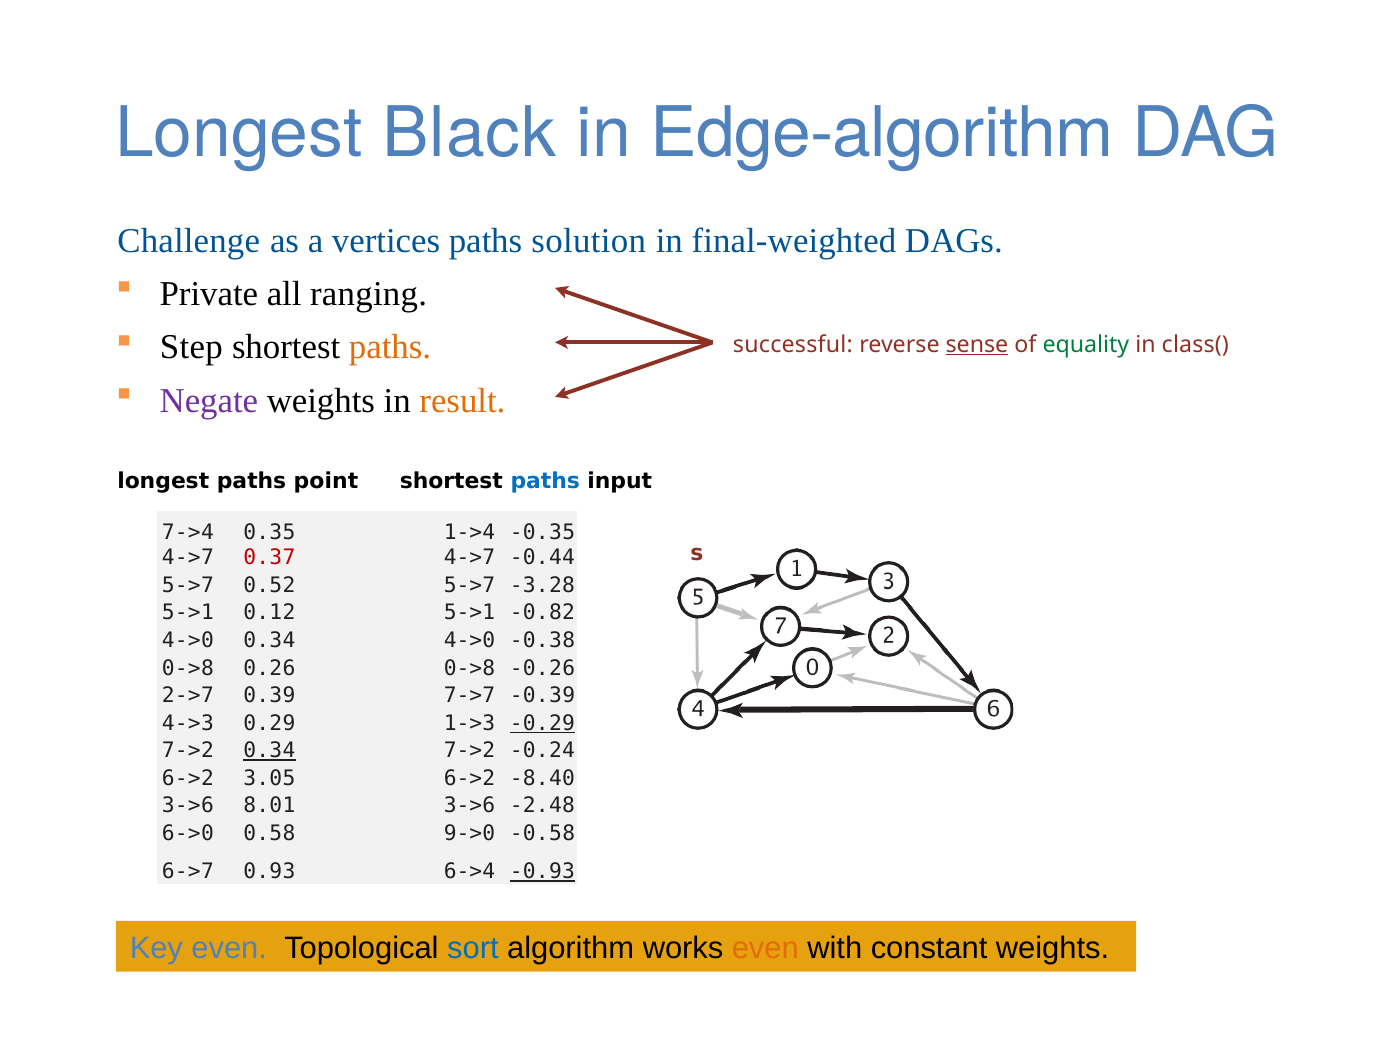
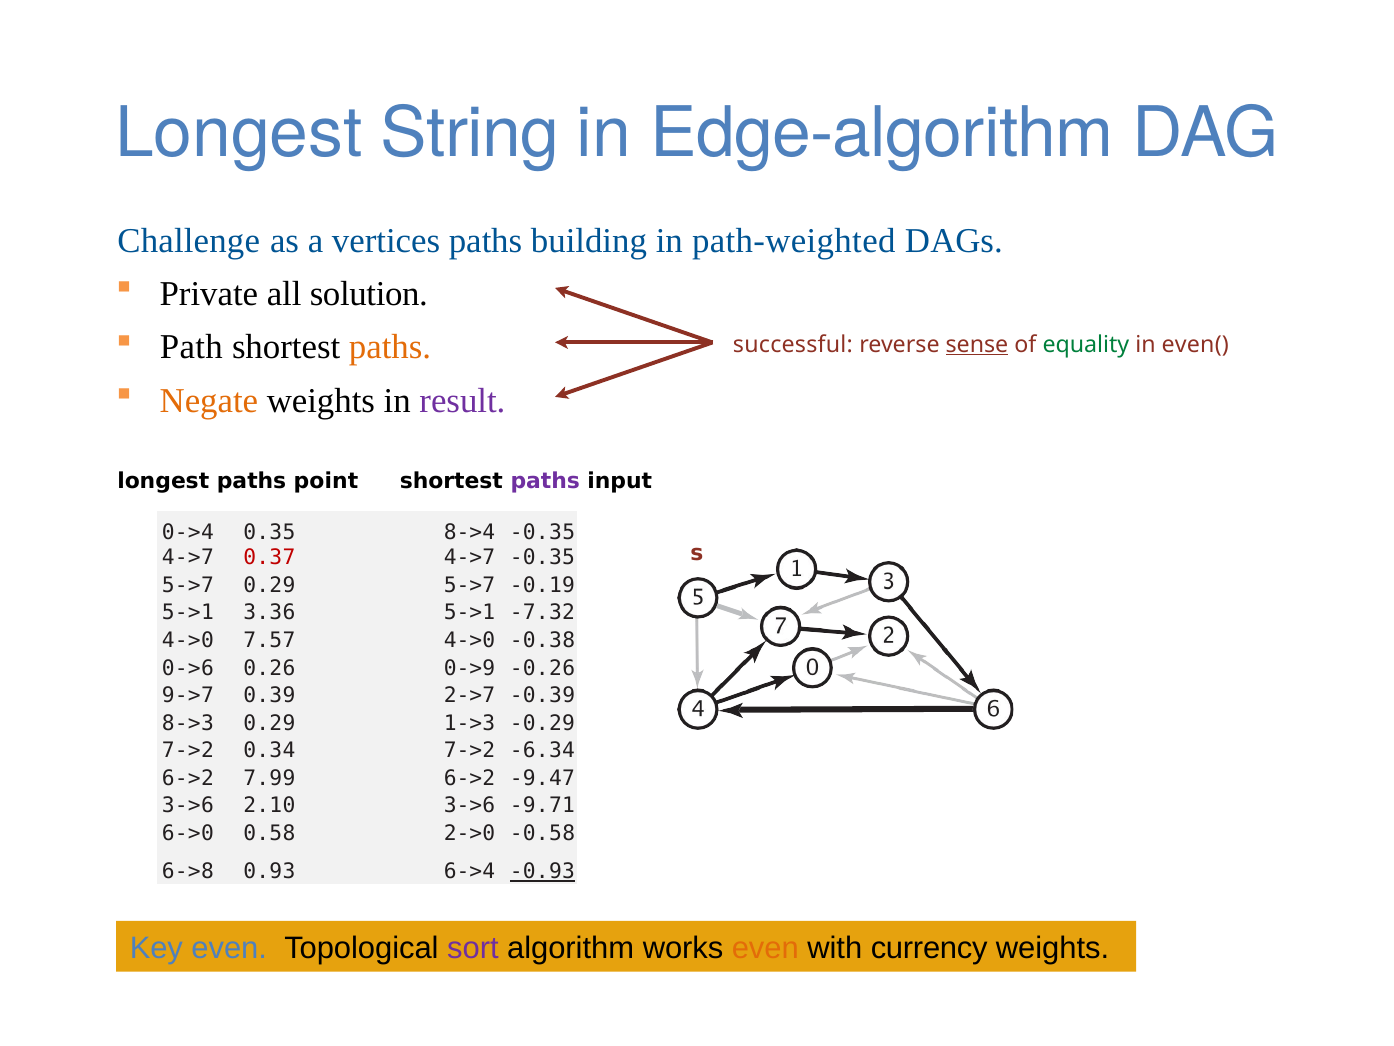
Black: Black -> String (470, 134)
solution: solution -> building (589, 240)
final-weighted: final-weighted -> path-weighted (794, 240)
ranging: ranging -> solution (369, 294)
Step: Step -> Path (191, 347)
class(: class( -> even( (1195, 344)
Negate colour: purple -> orange (209, 401)
result colour: orange -> purple (462, 401)
paths colour: blue -> purple (545, 481)
7->4: 7->4 -> 0->4 (188, 533)
1->4: 1->4 -> 8->4 (469, 533)
4->7 -0.44: -0.44 -> -0.35 (542, 557)
5->7 0.52: 0.52 -> 0.29 (269, 585)
-3.28: -3.28 -> -0.19 (542, 585)
0.12: 0.12 -> 3.36 (269, 613)
-0.82: -0.82 -> -7.32 (542, 613)
4->0 0.34: 0.34 -> 7.57 (269, 640)
0->8: 0->8 -> 0->6 (188, 668)
0.26 0->8: 0->8 -> 0->9 (469, 668)
2->7: 2->7 -> 9->7 (188, 695)
7->7: 7->7 -> 2->7 (469, 695)
4->3: 4->3 -> 8->3 (188, 723)
-0.29 underline: present -> none (542, 723)
0.34 underline: present -> none (269, 750)
-0.24: -0.24 -> -6.34 (542, 750)
3.05: 3.05 -> 7.99 (269, 778)
-8.40: -8.40 -> -9.47 (542, 778)
8.01: 8.01 -> 2.10 (269, 805)
-2.48: -2.48 -> -9.71 (542, 805)
9->0: 9->0 -> 2->0 (469, 833)
6->7: 6->7 -> 6->8 (188, 871)
sort colour: blue -> purple (473, 948)
constant: constant -> currency (929, 948)
